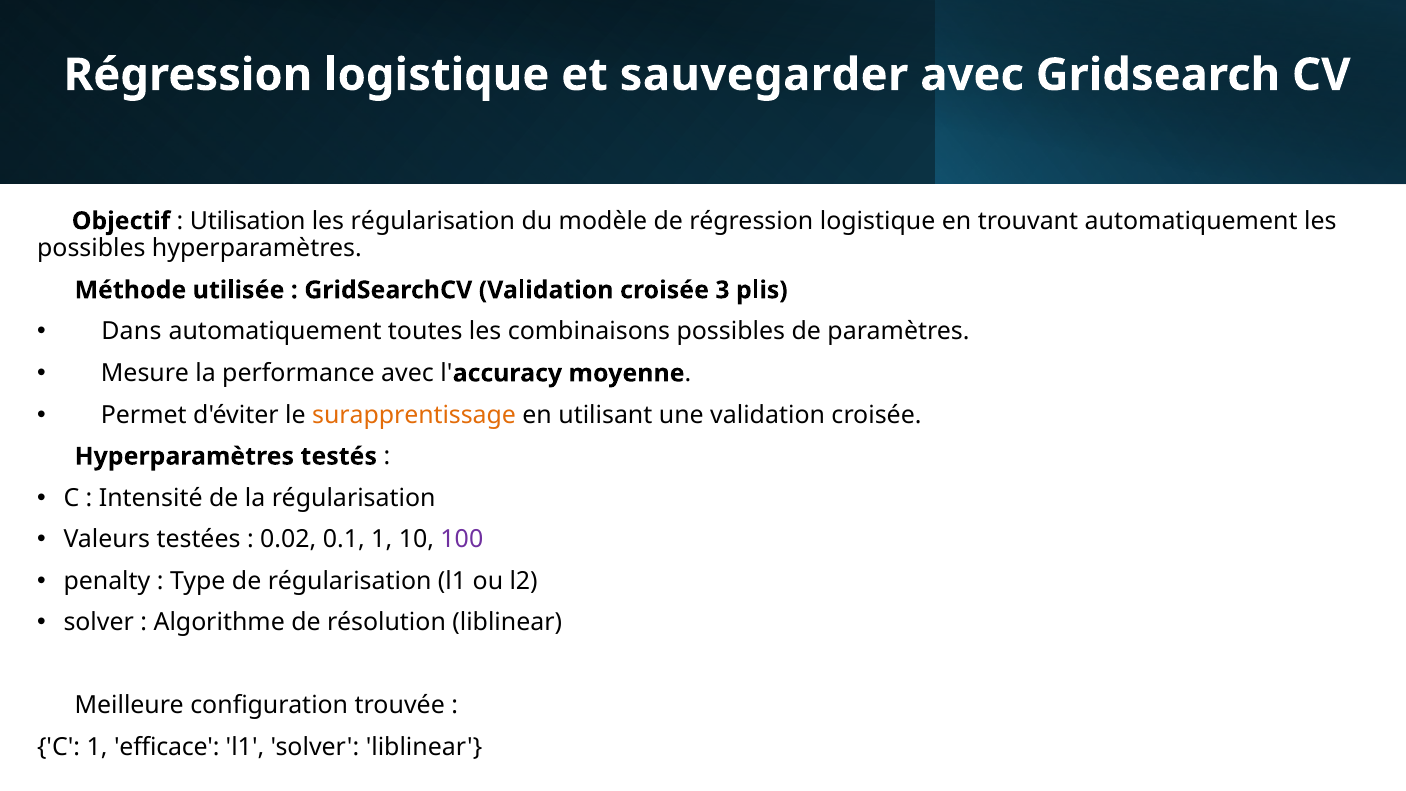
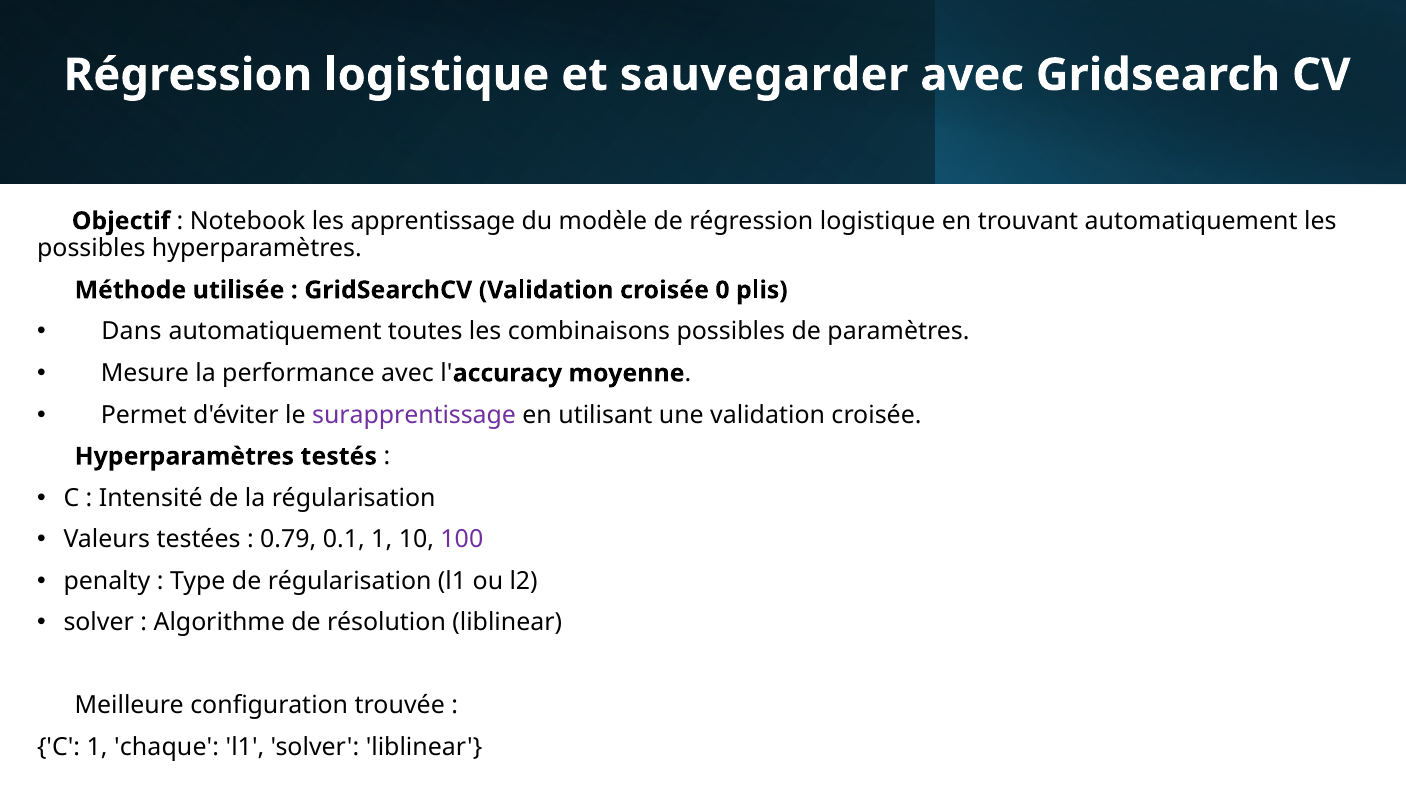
Utilisation: Utilisation -> Notebook (248, 221)
les régularisation: régularisation -> apprentissage (433, 221)
3: 3 -> 0 (722, 290)
surapprentissage colour: orange -> purple (414, 415)
0.02: 0.02 -> 0.79 (288, 539)
efficace: efficace -> chaque (167, 747)
